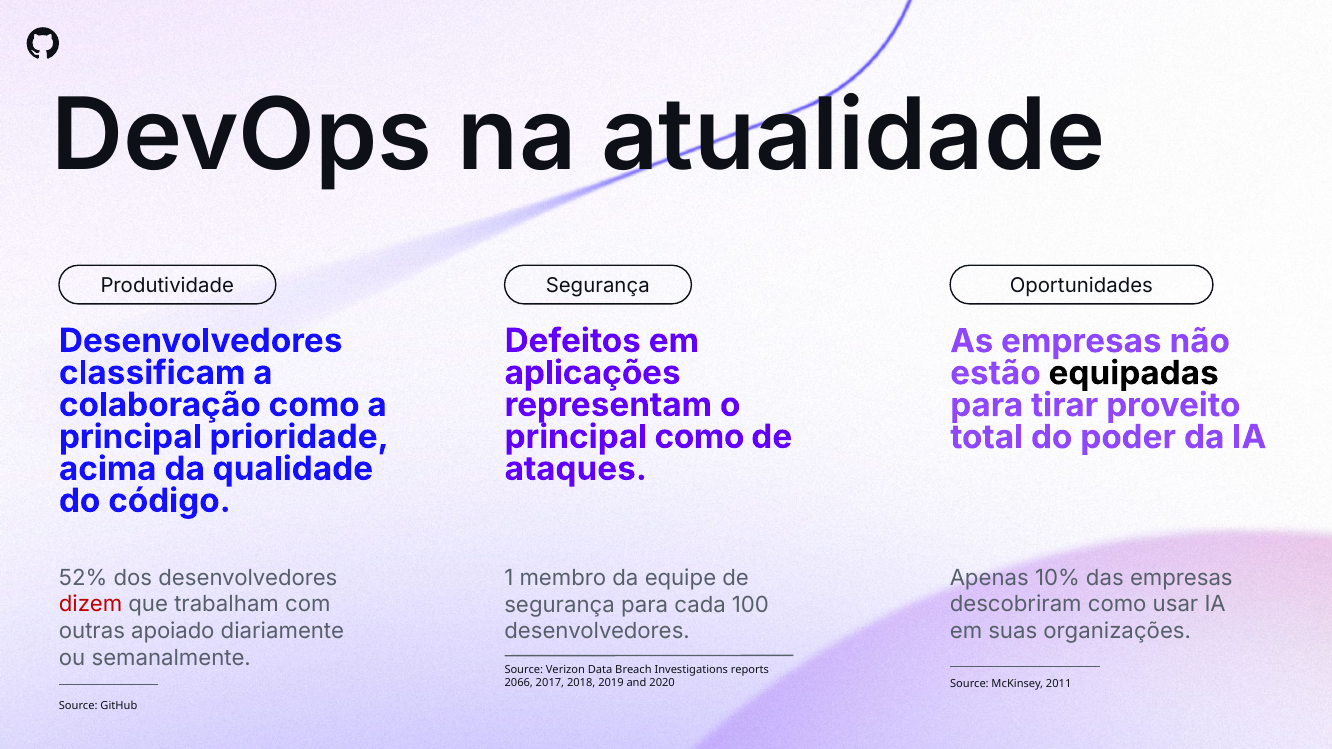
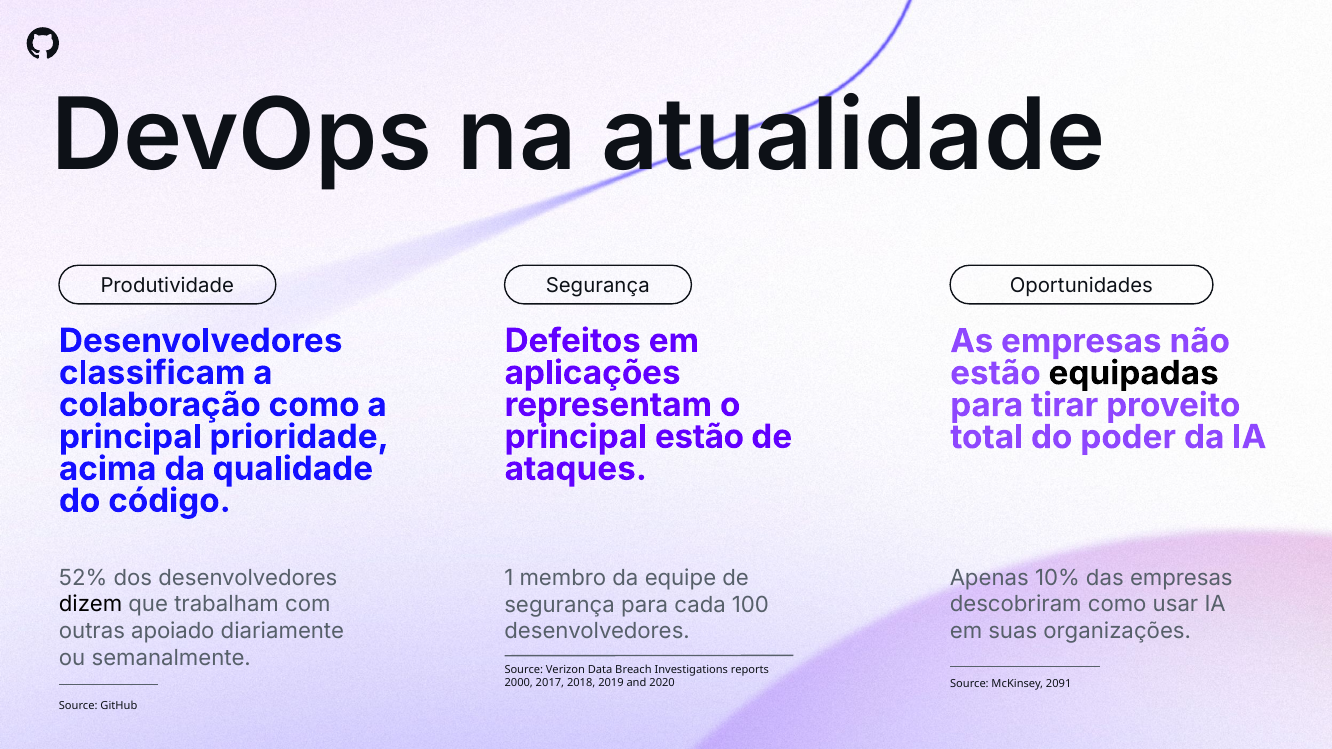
principal como: como -> estão (699, 437)
dizem colour: red -> black (91, 605)
2066: 2066 -> 2000 (519, 683)
2011: 2011 -> 2091 (1059, 684)
